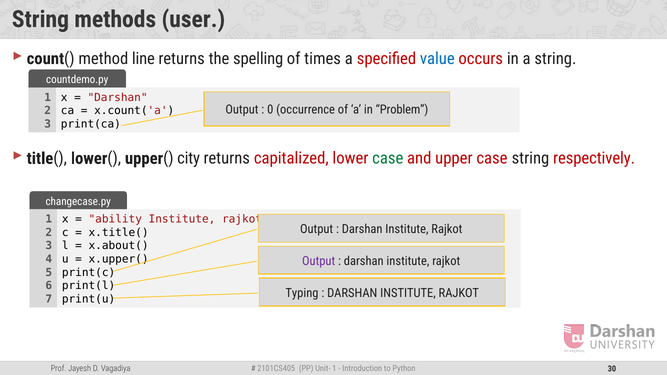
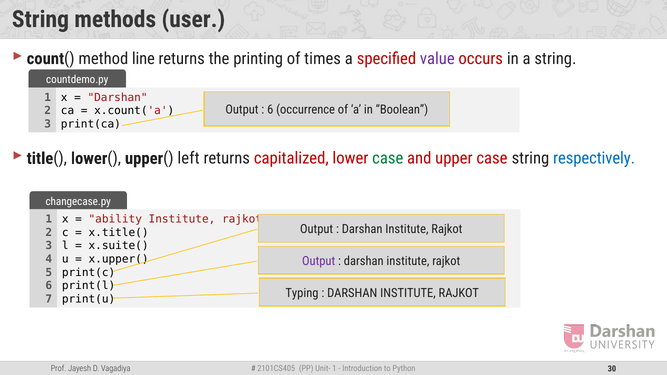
spelling: spelling -> printing (258, 59)
value colour: blue -> purple (437, 59)
0: 0 -> 6 (270, 110)
Problem: Problem -> Boolean (402, 110)
city: city -> left (188, 158)
respectively colour: red -> blue (594, 158)
x.about(: x.about( -> x.suite( (119, 246)
